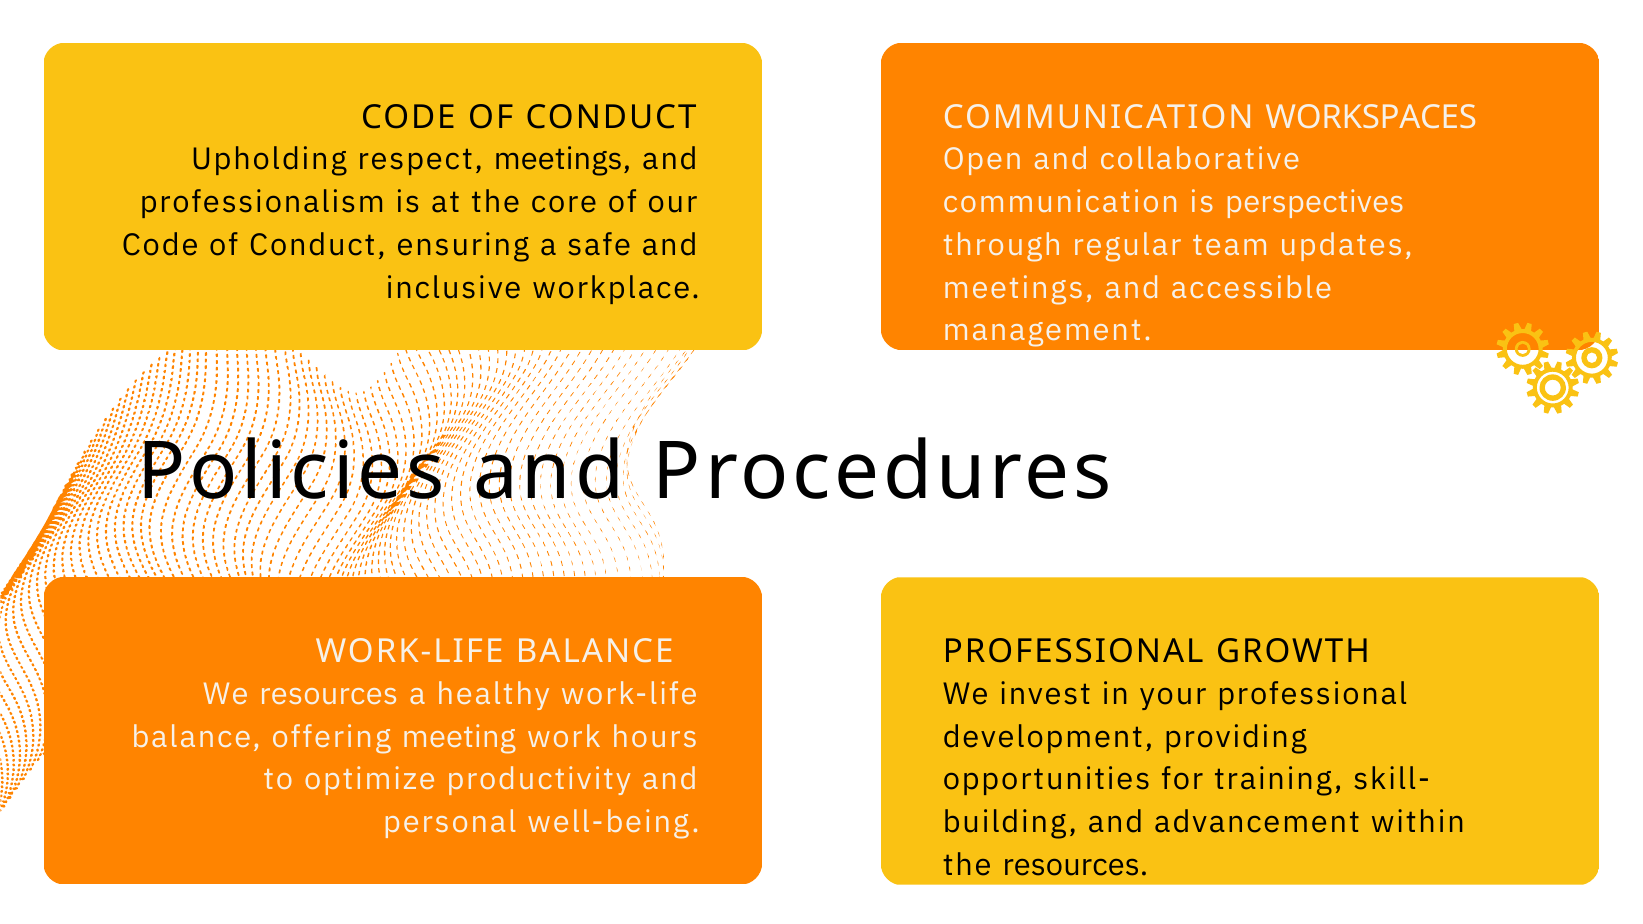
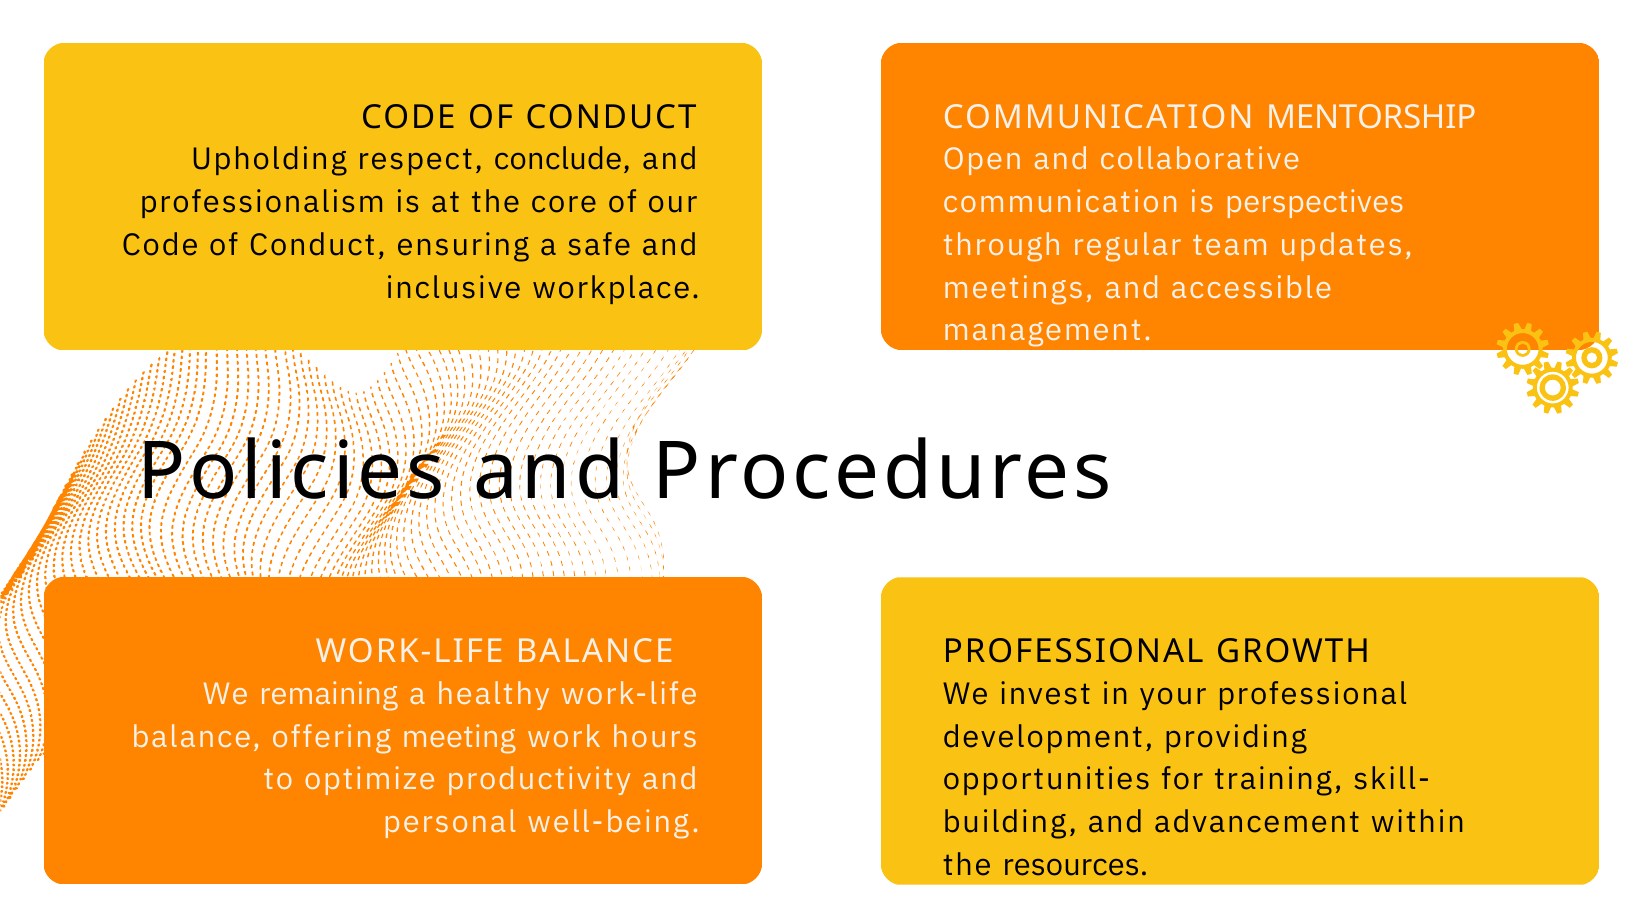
WORKSPACES: WORKSPACES -> MENTORSHIP (1371, 117)
respect meetings: meetings -> conclude (562, 160)
We resources: resources -> remaining (329, 694)
